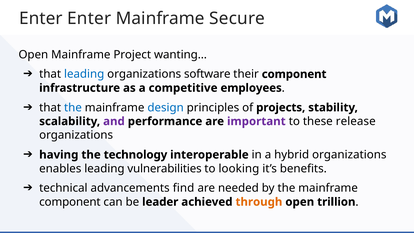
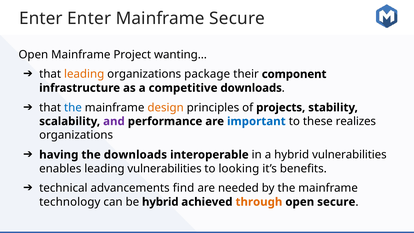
leading colour: blue -> orange (84, 74)
software: software -> package (207, 74)
competitive employees: employees -> downloads (251, 88)
design colour: blue -> orange (166, 107)
important colour: purple -> blue (256, 121)
release: release -> realizes (356, 121)
the technology: technology -> downloads (135, 155)
hybrid organizations: organizations -> vulnerabilities (349, 155)
component: component -> technology (70, 202)
be leader: leader -> hybrid (160, 202)
open trillion: trillion -> secure (336, 202)
